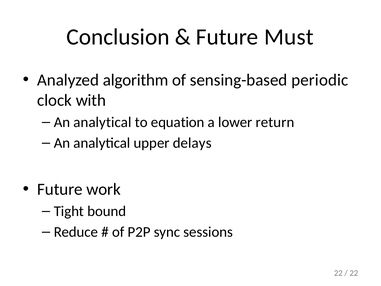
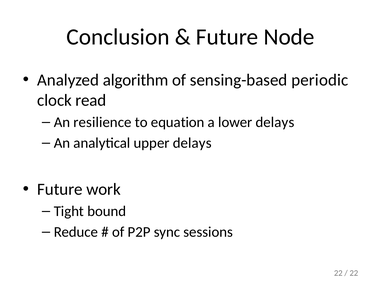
Must: Must -> Node (289, 37)
with: with -> read (91, 100)
analytical: analytical -> resilience (103, 122)
lower return: return -> delays (275, 122)
